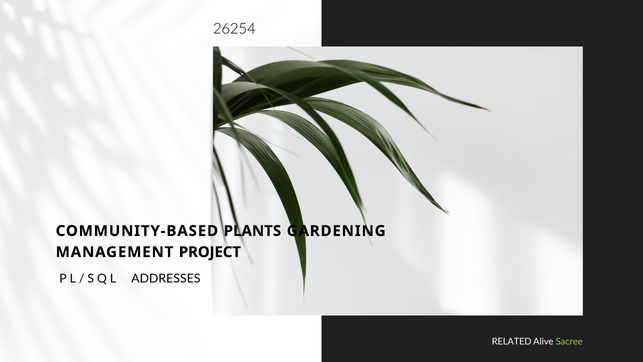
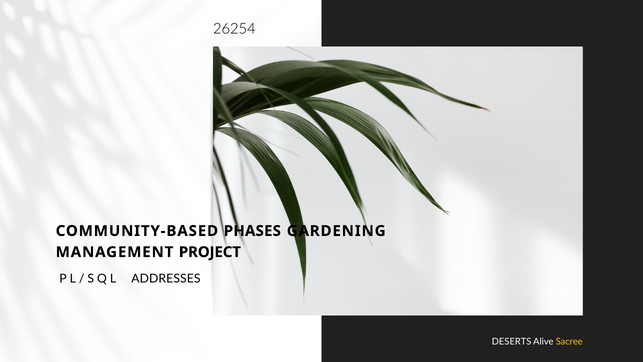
PLANTS: PLANTS -> PHASES (252, 231)
RELATED: RELATED -> DESERTS (512, 341)
Sacree colour: light green -> yellow (569, 341)
